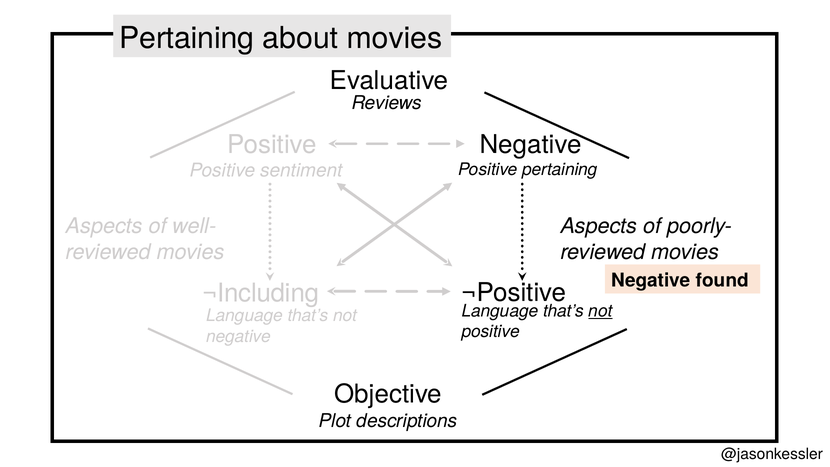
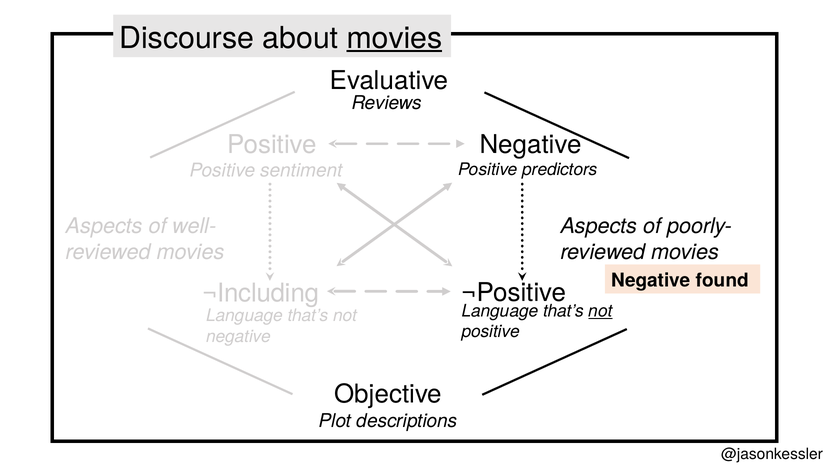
Pertaining: Pertaining -> Discourse (187, 38)
movies underline: none -> present (394, 38)
Positive pertaining: pertaining -> predictors (560, 169)
